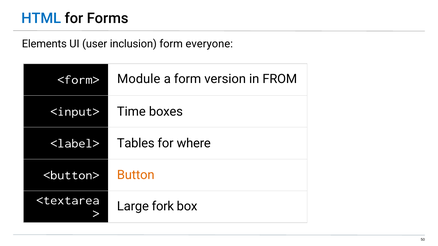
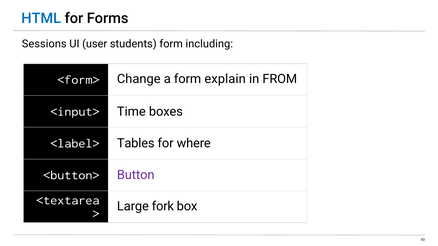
Elements: Elements -> Sessions (44, 44)
inclusion: inclusion -> students (133, 44)
everyone: everyone -> including (209, 44)
Module: Module -> Change (139, 79)
version: version -> explain (225, 79)
Button colour: orange -> purple (136, 175)
